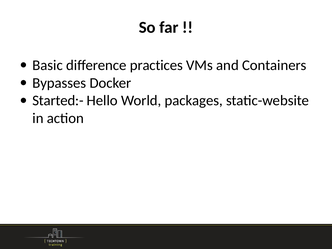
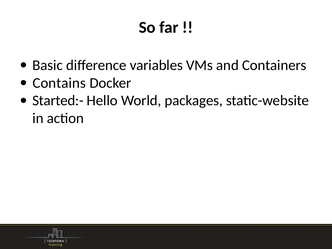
practices: practices -> variables (156, 65)
Bypasses: Bypasses -> Contains (59, 83)
